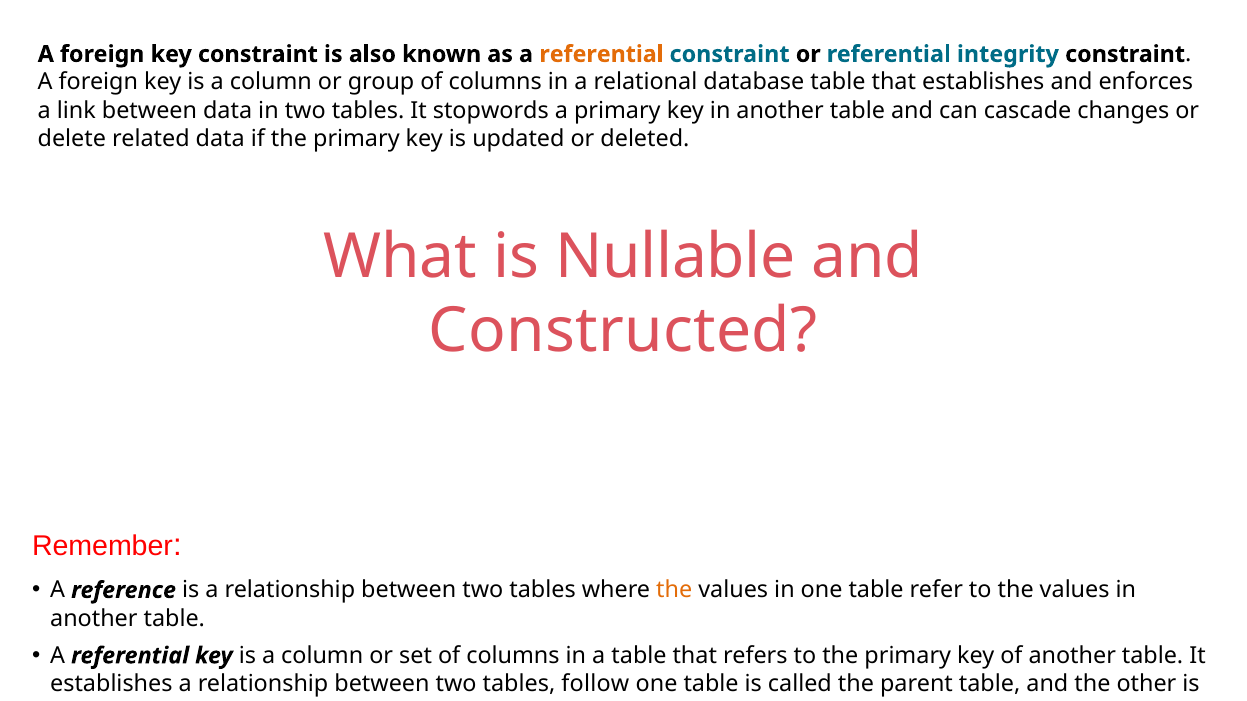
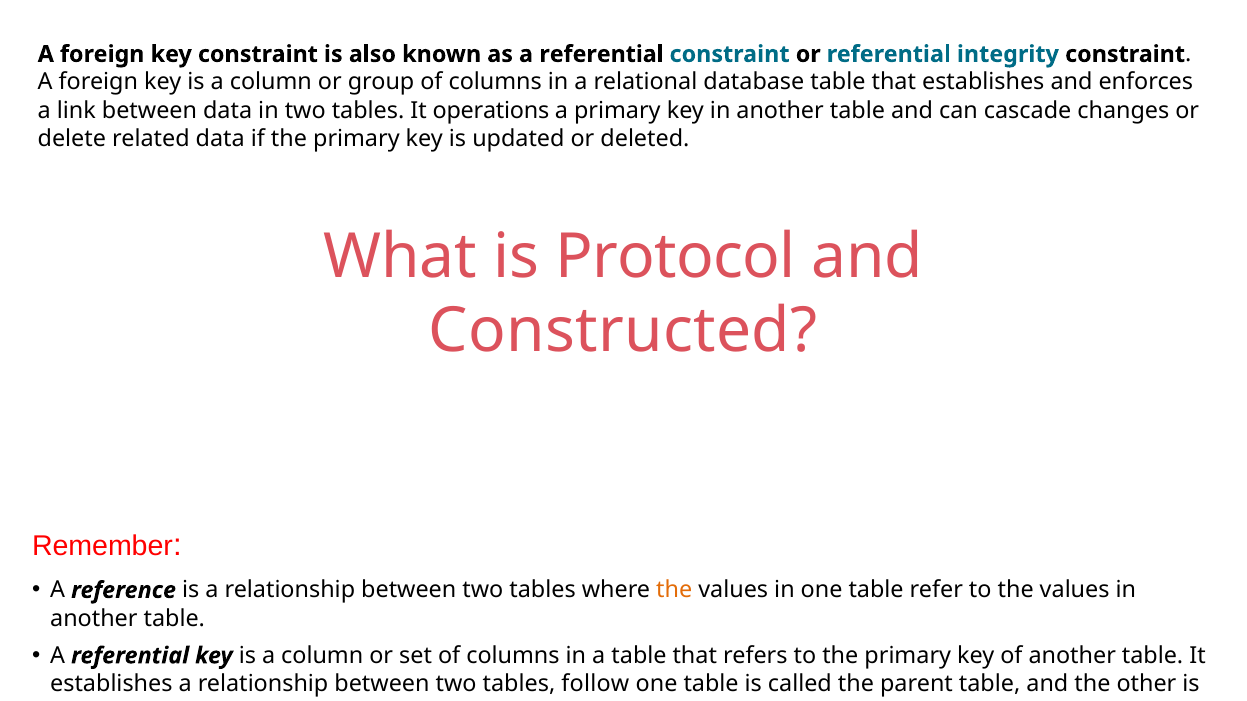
referential colour: orange -> black (601, 54)
stopwords: stopwords -> operations (491, 110)
Nullable: Nullable -> Protocol (676, 257)
